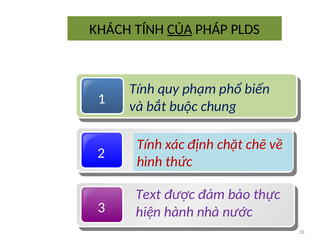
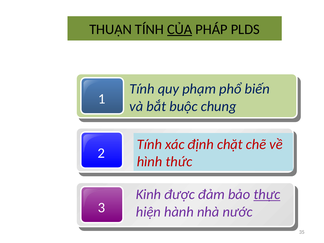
KHÁCH: KHÁCH -> THUẬN (111, 29)
Text: Text -> Kinh (148, 194)
thực underline: none -> present (267, 194)
